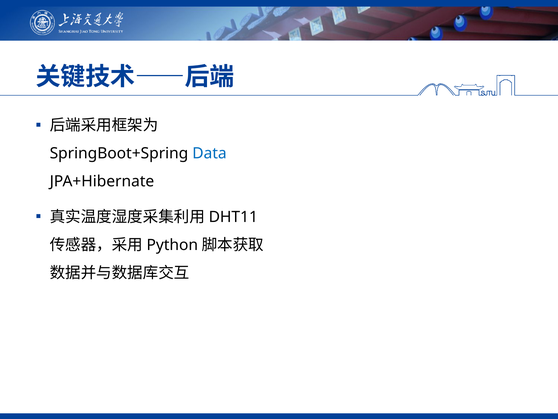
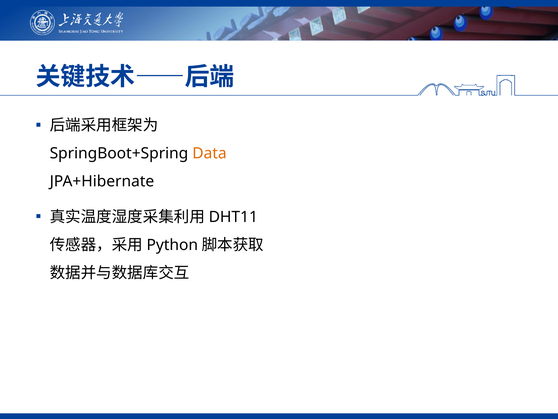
Data colour: blue -> orange (209, 153)
